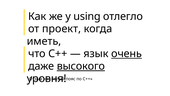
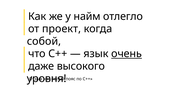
using: using -> найм (87, 16)
иметь: иметь -> собой (44, 41)
высокого underline: present -> none (81, 66)
